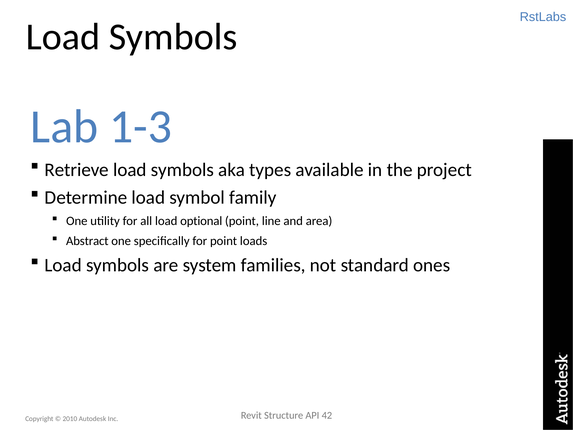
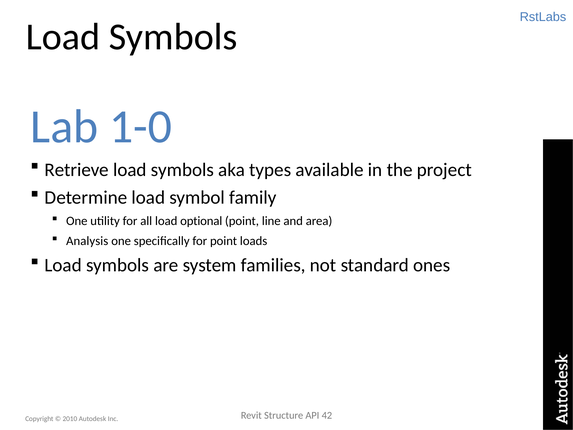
1-3: 1-3 -> 1-0 (141, 127)
Abstract: Abstract -> Analysis (87, 241)
